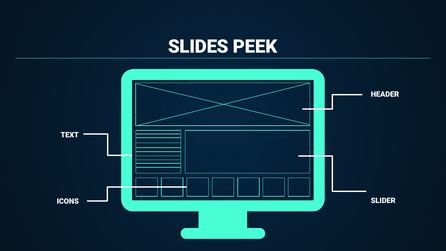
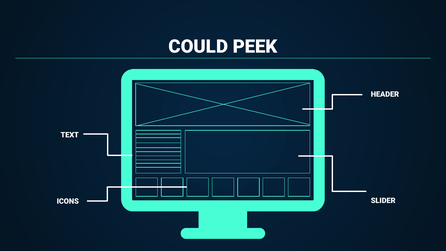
SLIDES: SLIDES -> COULD (198, 47)
